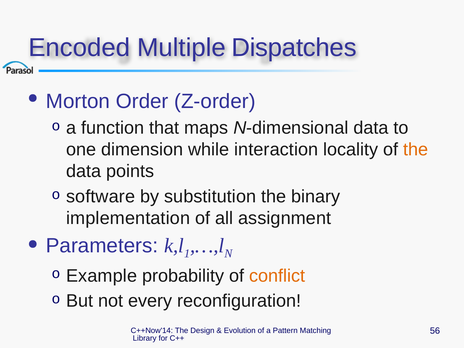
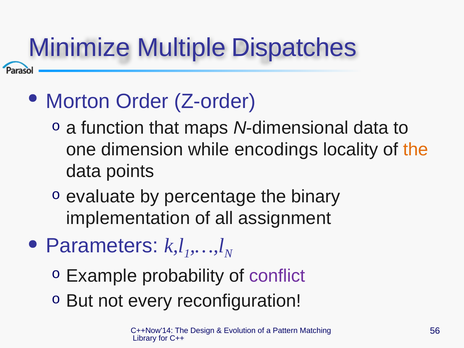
Encoded: Encoded -> Minimize (79, 48)
interaction: interaction -> encodings (276, 150)
software: software -> evaluate (101, 196)
substitution: substitution -> percentage (210, 196)
conflict colour: orange -> purple (277, 276)
